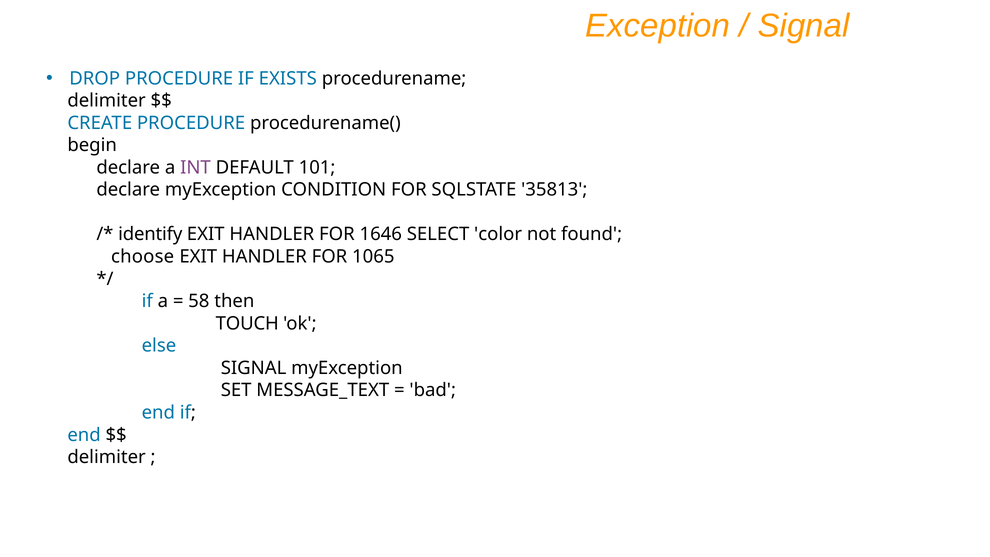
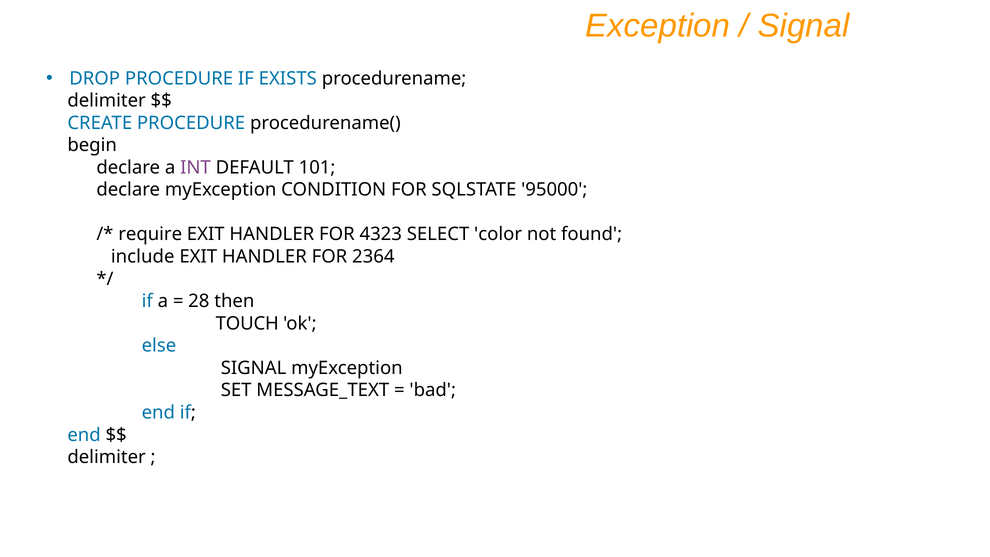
35813: 35813 -> 95000 (554, 190)
identify: identify -> require (150, 234)
1646: 1646 -> 4323 (381, 234)
choose: choose -> include (143, 257)
1065: 1065 -> 2364 (373, 257)
58: 58 -> 28 (199, 301)
